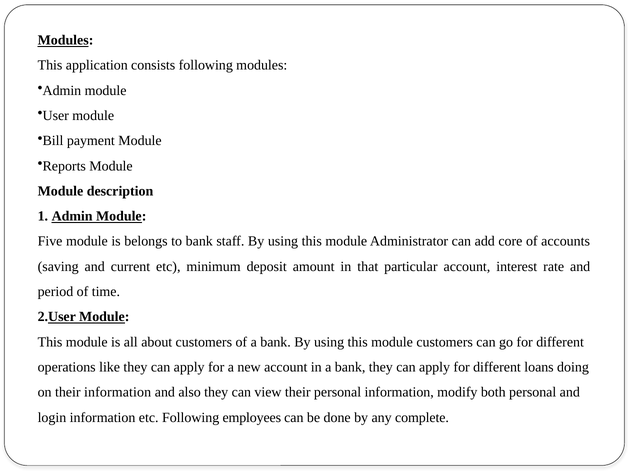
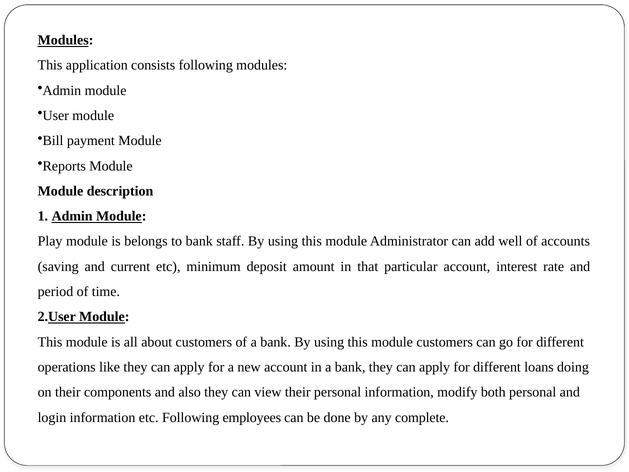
Five: Five -> Play (50, 241)
core: core -> well (510, 241)
their information: information -> components (118, 392)
